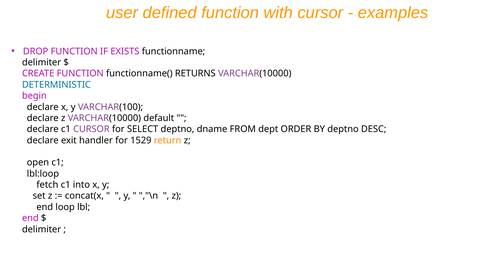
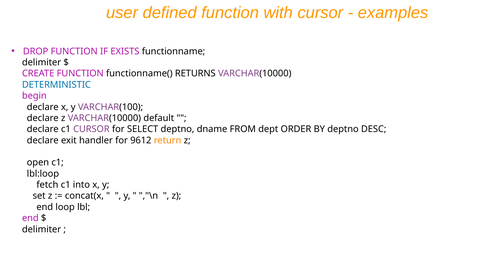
1529: 1529 -> 9612 (141, 140)
